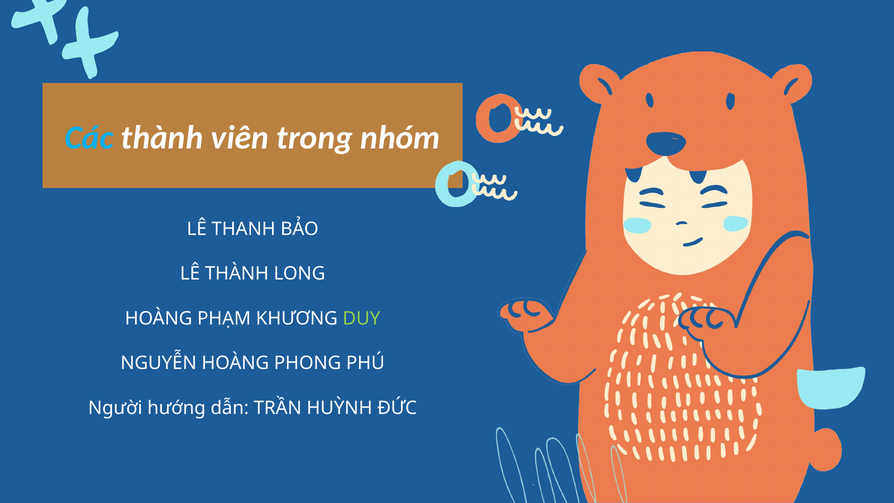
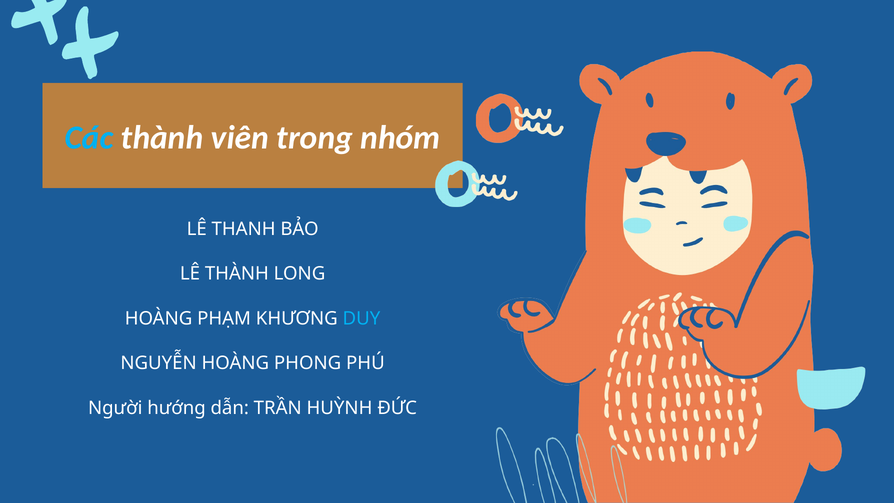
DUY colour: light green -> light blue (361, 318)
